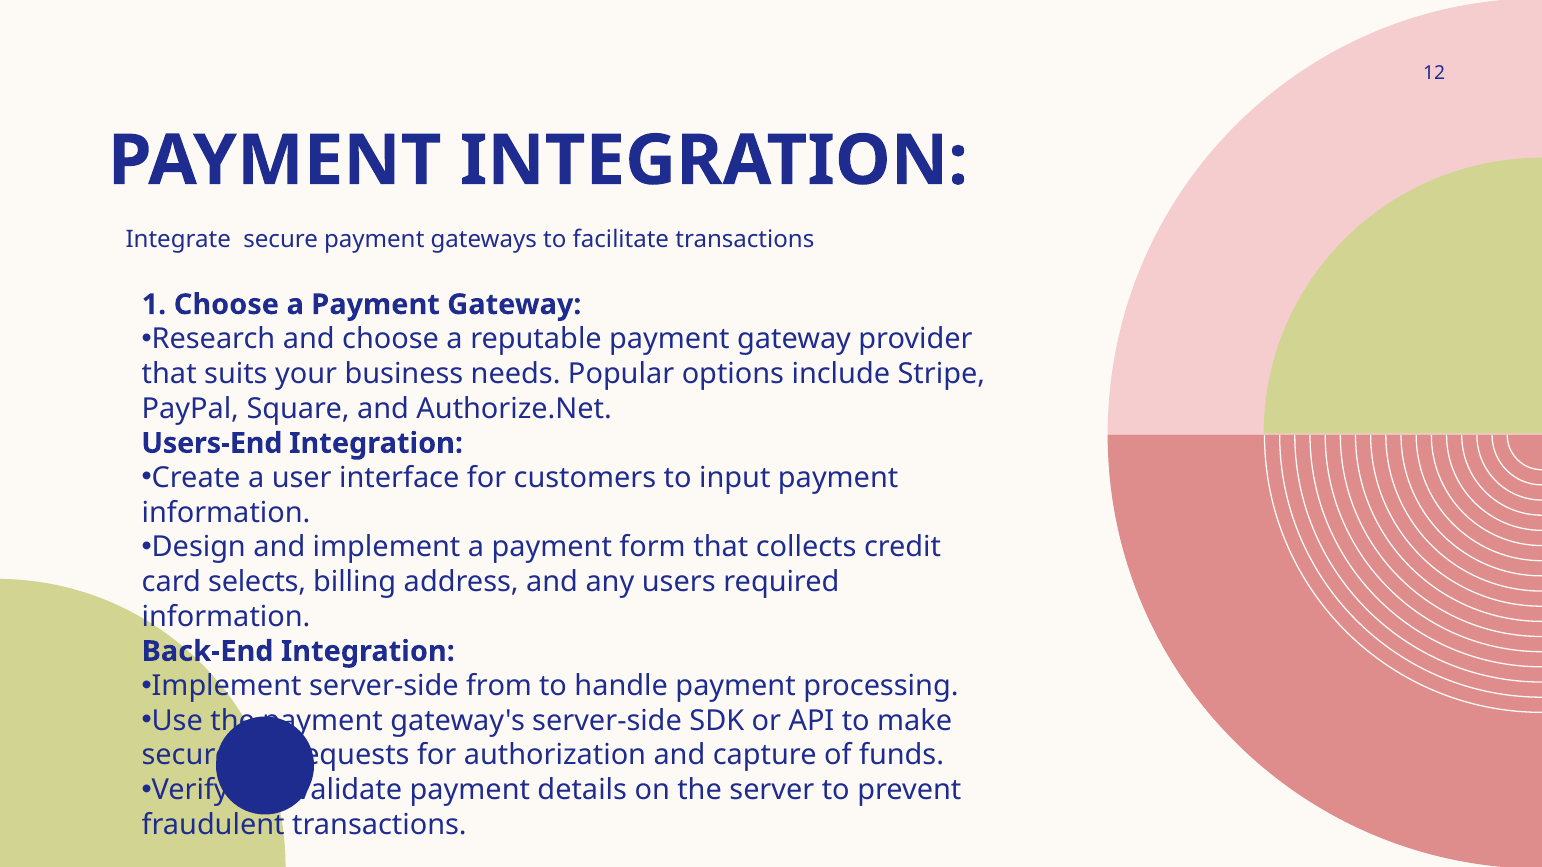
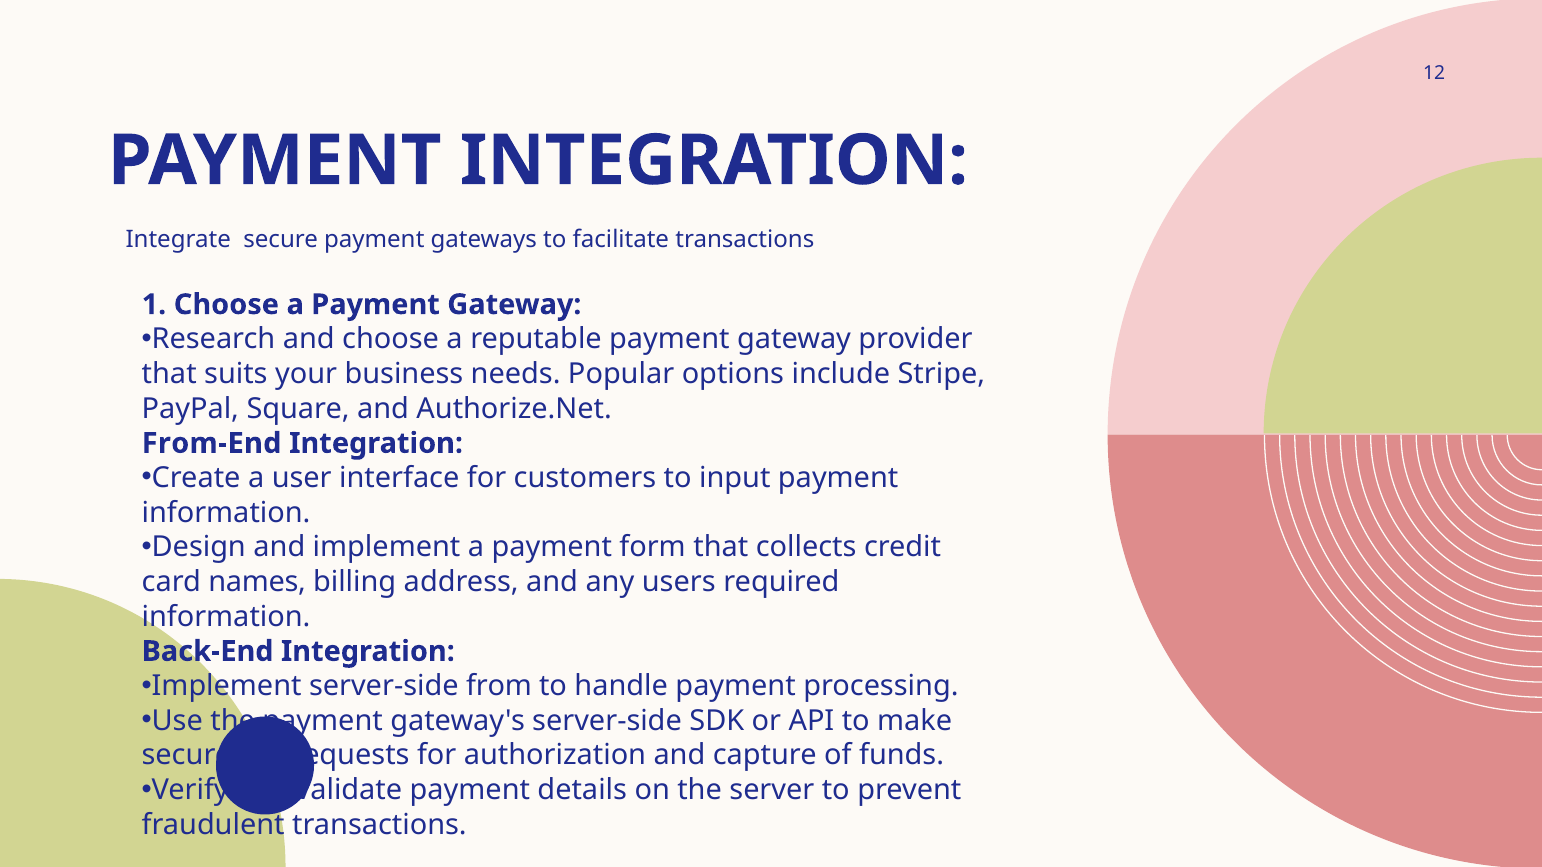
Users-End: Users-End -> From-End (212, 443)
selects: selects -> names (257, 582)
